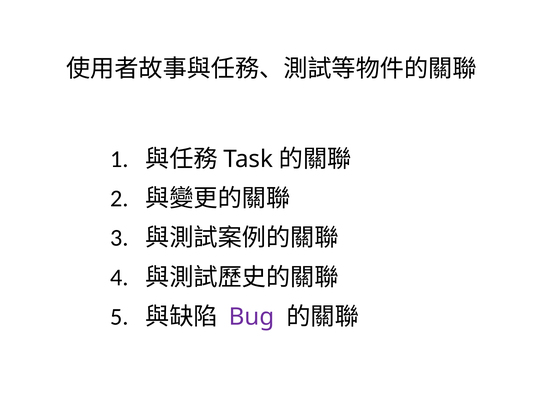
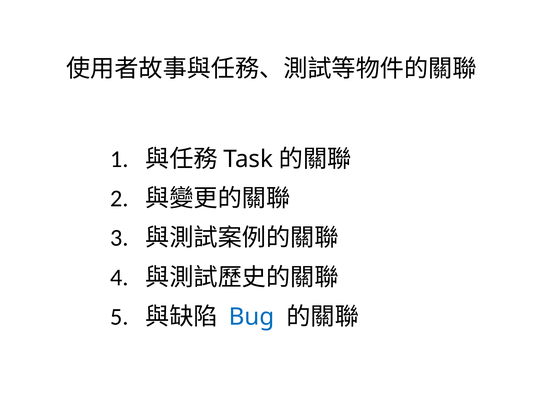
Bug colour: purple -> blue (252, 316)
